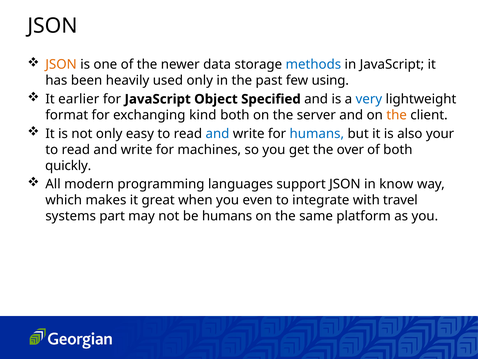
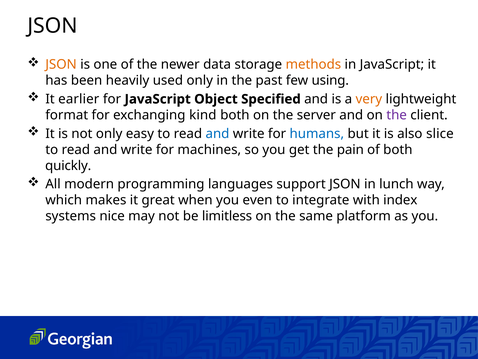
methods colour: blue -> orange (313, 64)
very colour: blue -> orange (369, 99)
the colour: orange -> purple (397, 115)
your: your -> slice (440, 134)
over: over -> pain (350, 149)
know: know -> lunch (396, 184)
travel: travel -> index (400, 200)
part: part -> nice (112, 216)
be humans: humans -> limitless (227, 216)
